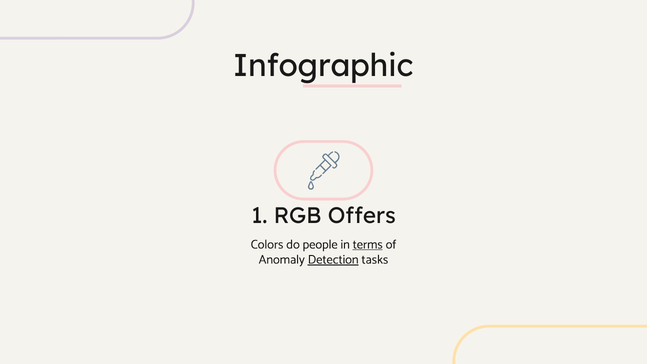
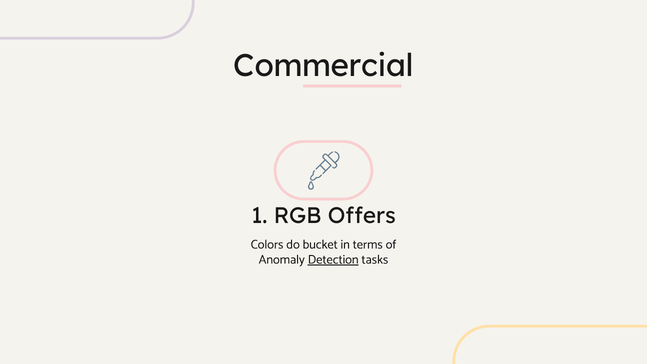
Infographic: Infographic -> Commercial (324, 66)
people: people -> bucket (320, 244)
terms underline: present -> none (368, 244)
